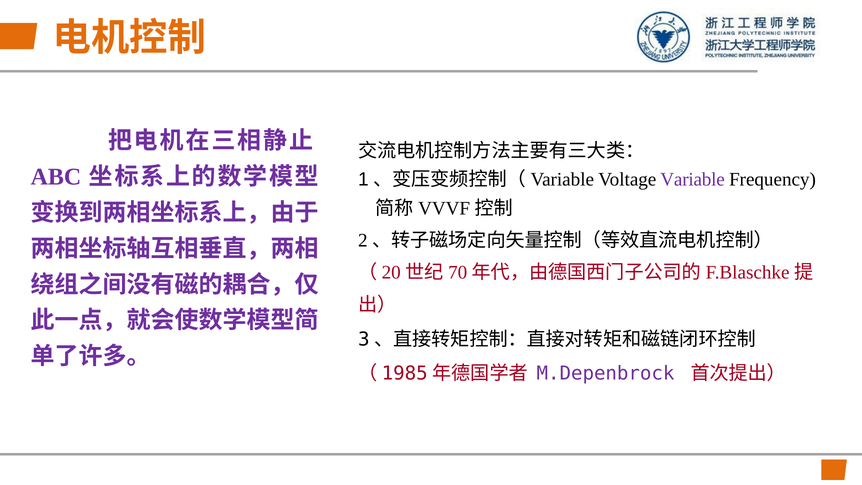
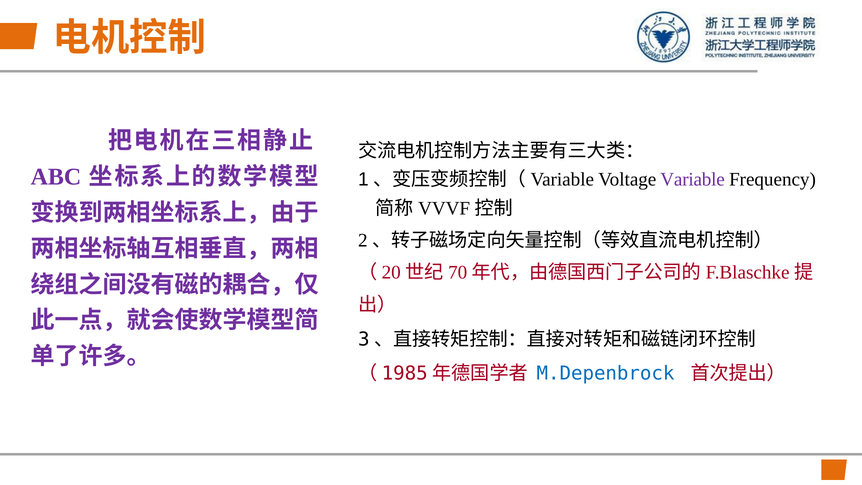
M.Depenbrock colour: purple -> blue (606, 374)
